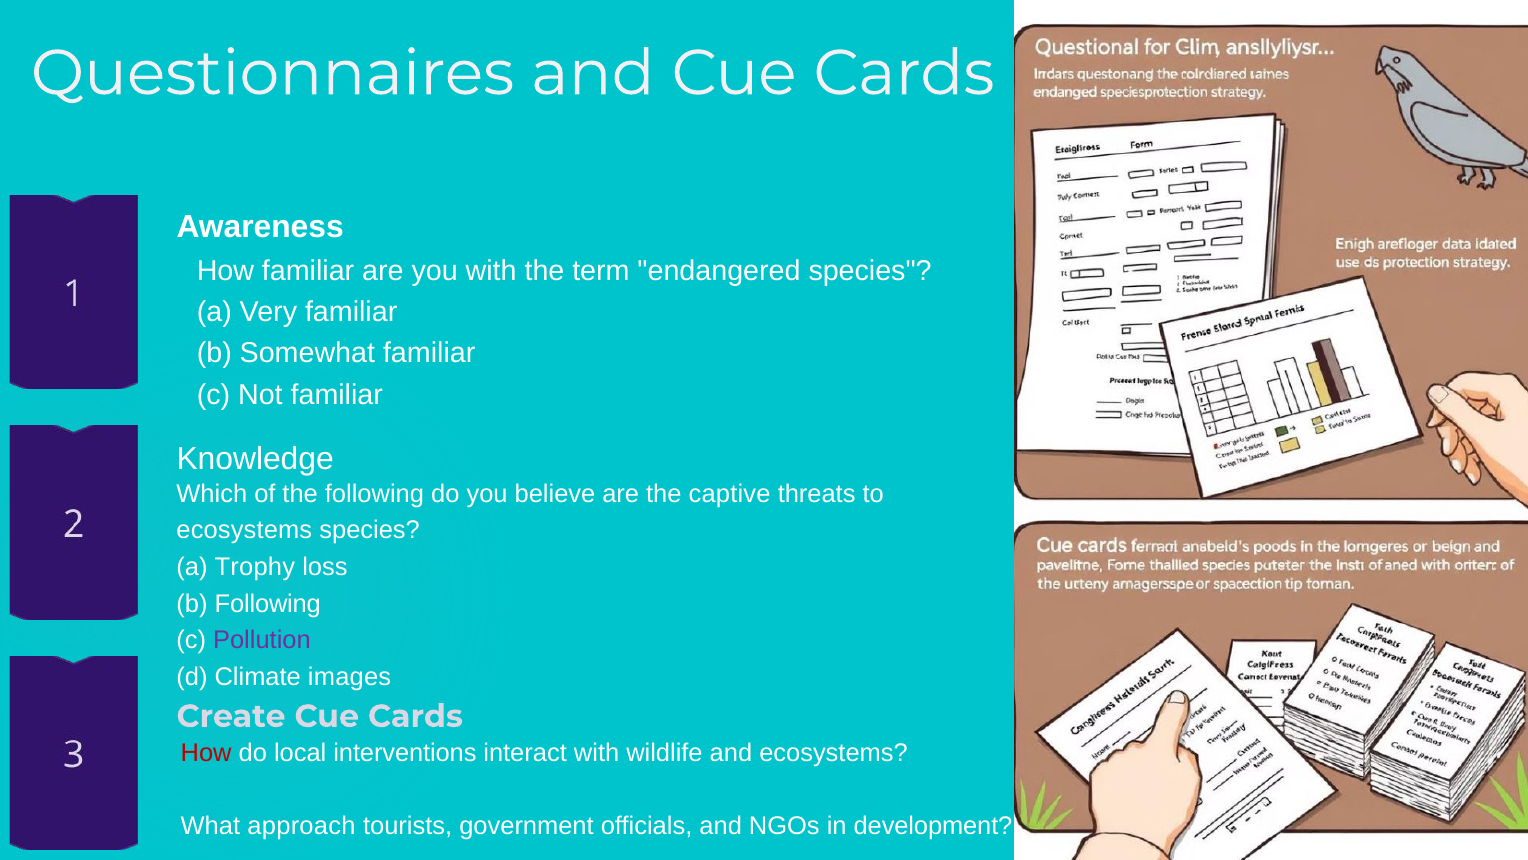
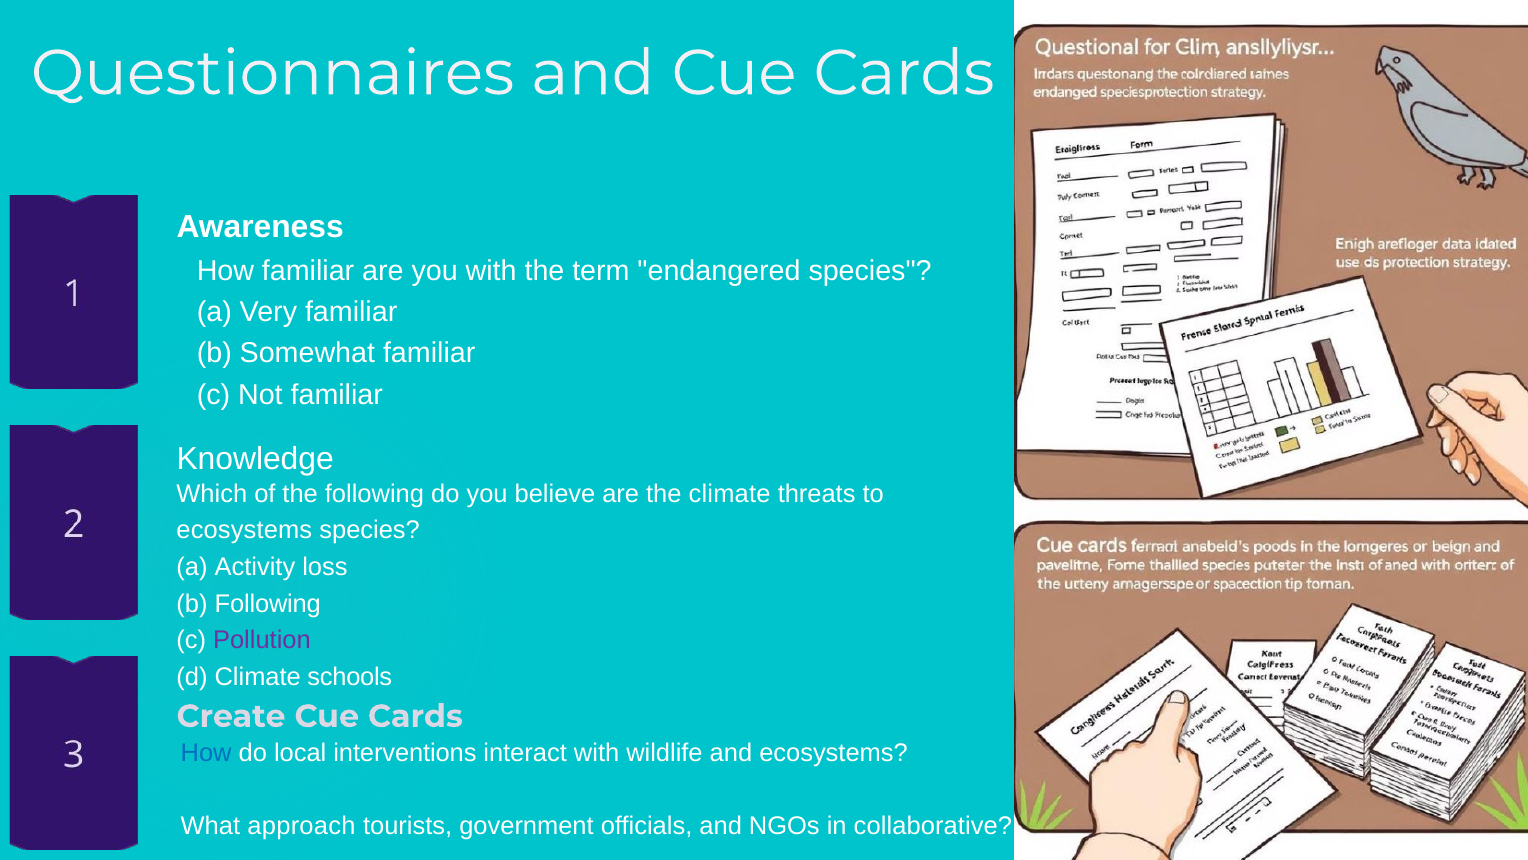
the captive: captive -> climate (730, 493)
Trophy: Trophy -> Activity (255, 567)
images: images -> schools (350, 677)
How colour: red -> blue (206, 752)
development: development -> collaborative (933, 826)
